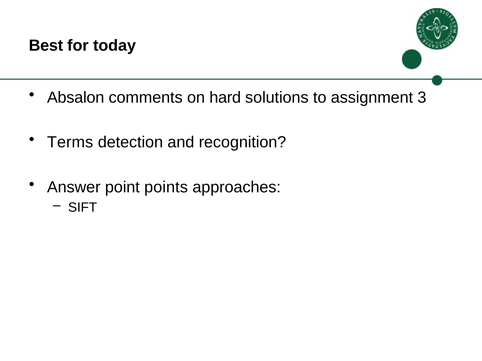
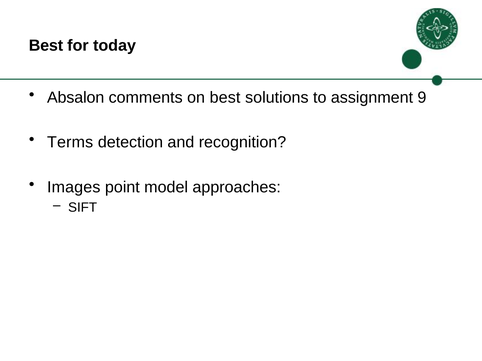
on hard: hard -> best (225, 98)
3: 3 -> 9 (422, 98)
Answer: Answer -> Images (74, 187)
points: points -> model (166, 187)
